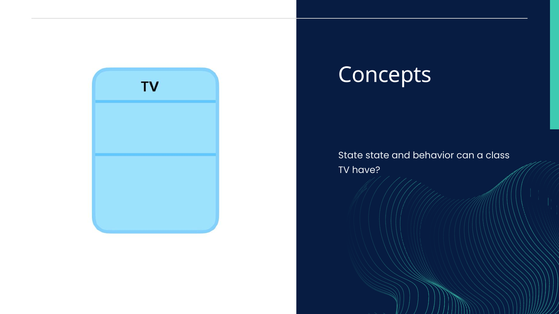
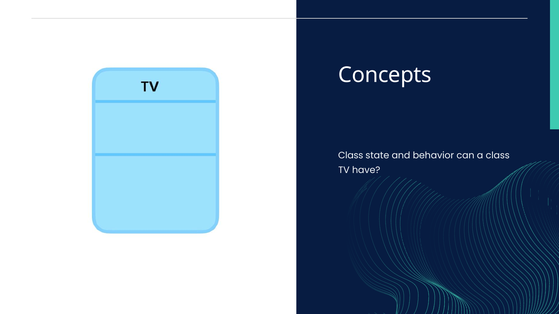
State: State -> Class (351, 156)
